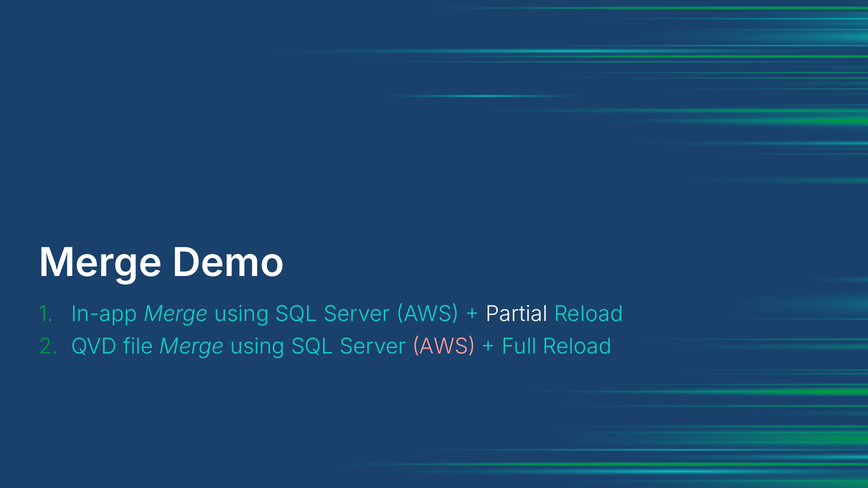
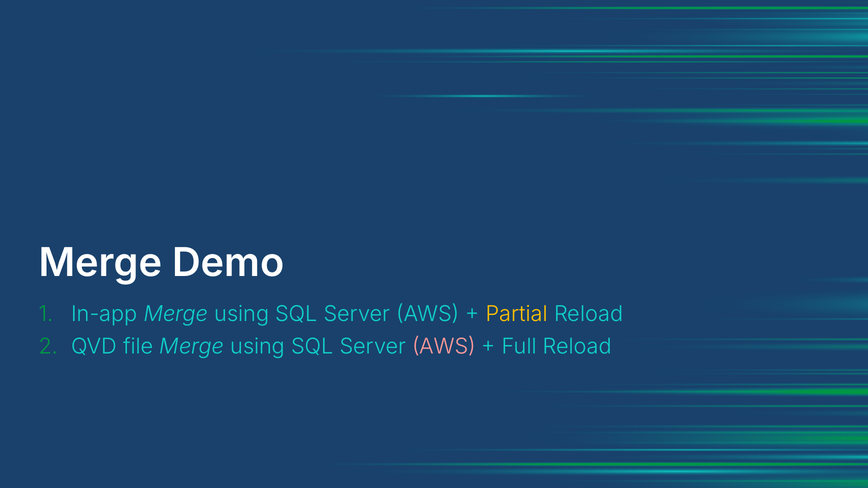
Partial colour: white -> yellow (517, 314)
